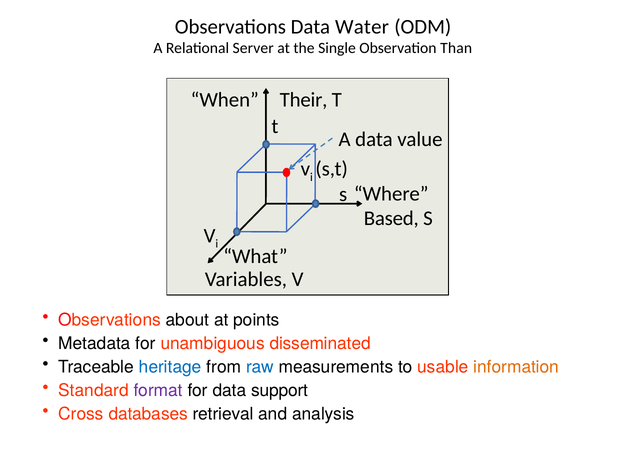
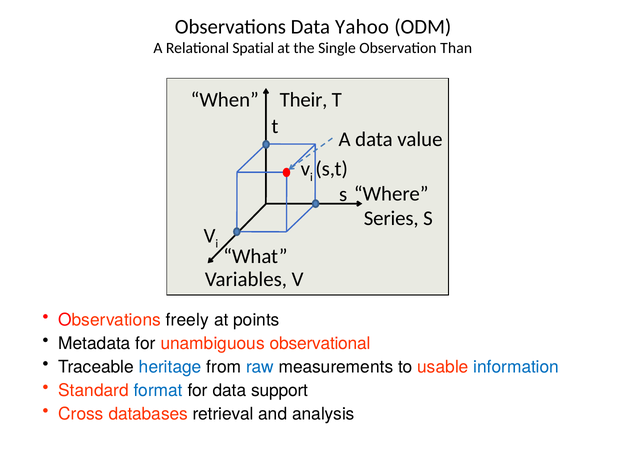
Water: Water -> Yahoo (362, 27)
Server: Server -> Spatial (253, 48)
Based: Based -> Series (391, 218)
about: about -> freely (187, 320)
disseminated: disseminated -> observational (320, 343)
information colour: orange -> blue (516, 367)
format colour: purple -> blue (158, 390)
